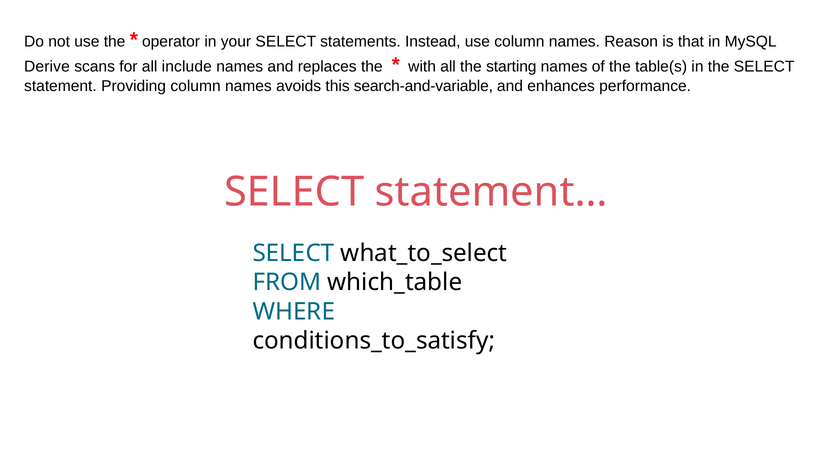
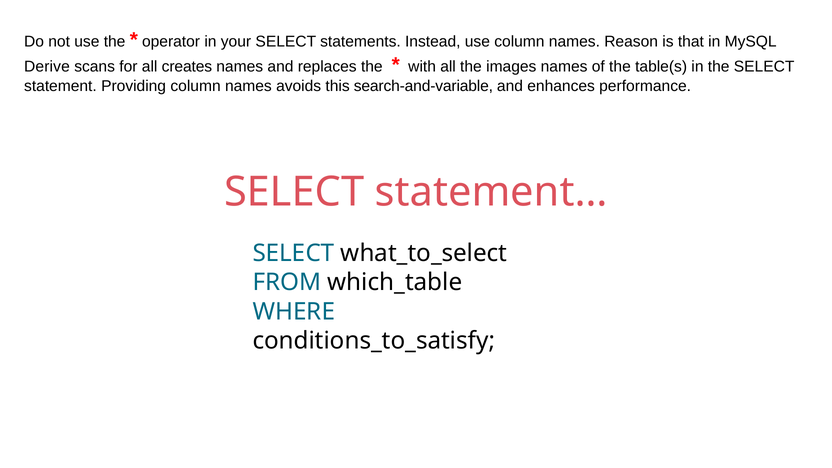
include: include -> creates (187, 66)
starting: starting -> images (511, 66)
